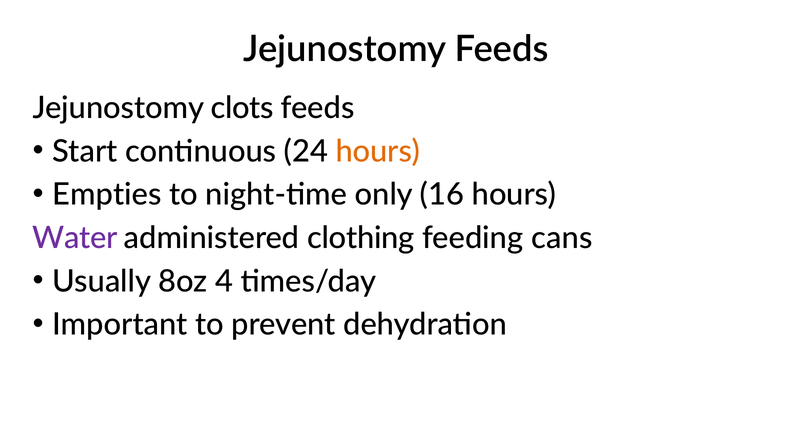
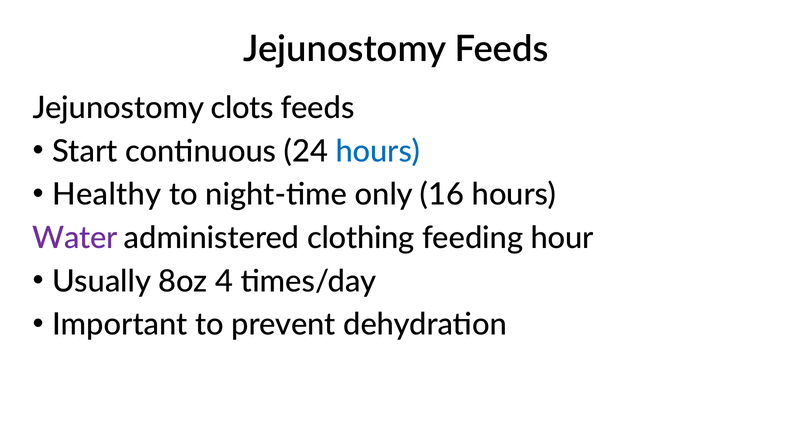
hours colour: orange -> blue (378, 151)
Empties: Empties -> Healthy (107, 195)
cans: cans -> hour (562, 238)
